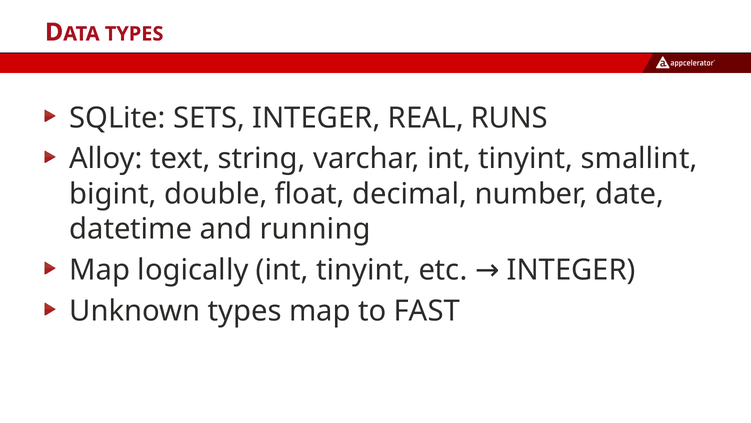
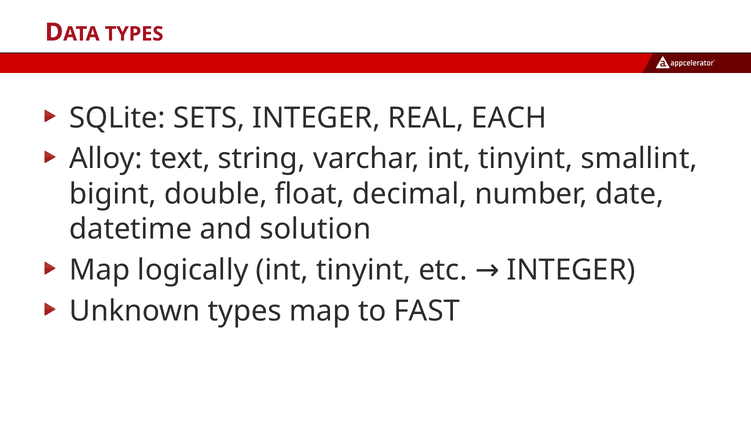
RUNS: RUNS -> EACH (509, 118)
running: running -> solution (315, 229)
